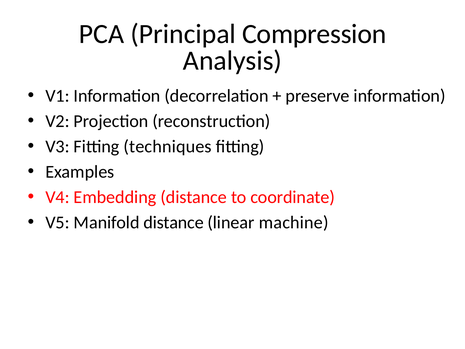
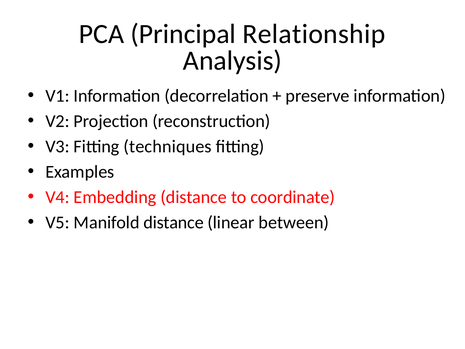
Compression: Compression -> Relationship (314, 34)
machine: machine -> between (294, 223)
